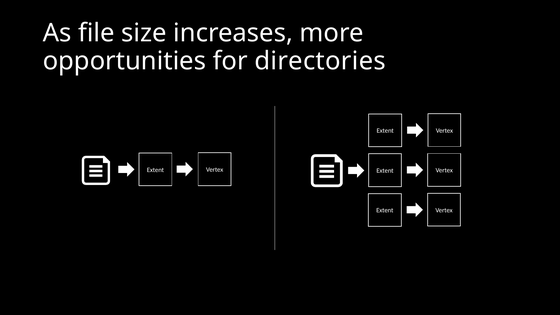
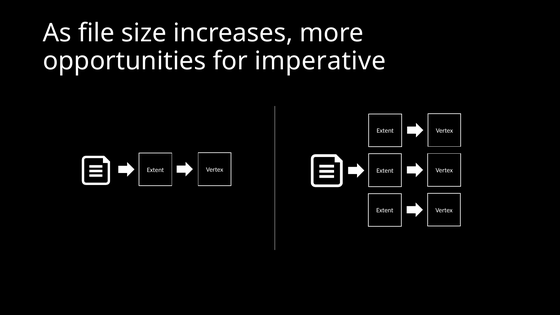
directories: directories -> imperative (320, 61)
